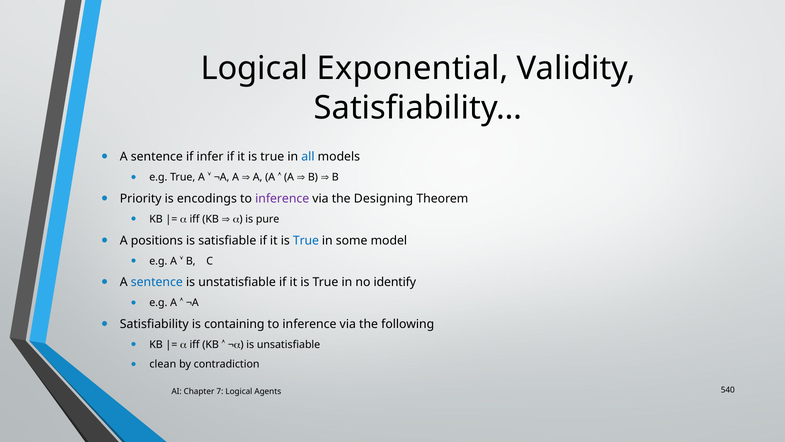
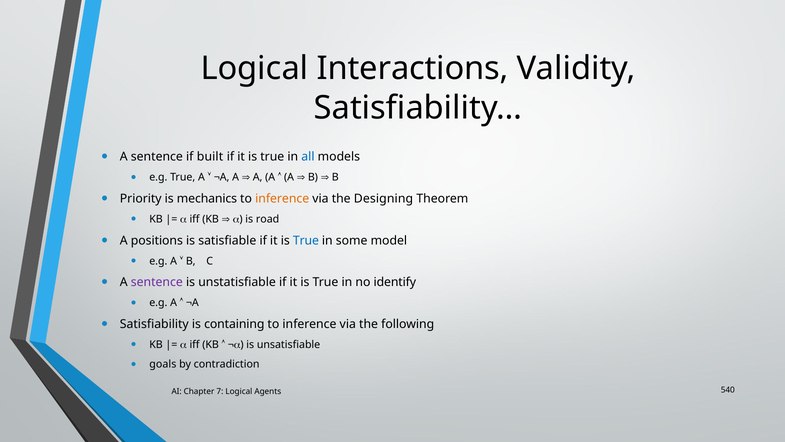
Exponential: Exponential -> Interactions (413, 69)
infer: infer -> built (210, 157)
encodings: encodings -> mechanics (207, 198)
inference colour: purple -> orange (282, 198)
pure: pure -> road (268, 219)
sentence colour: blue -> purple (157, 282)
clean: clean -> goals (163, 364)
